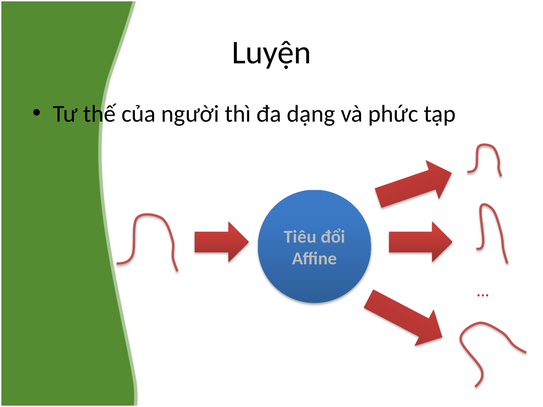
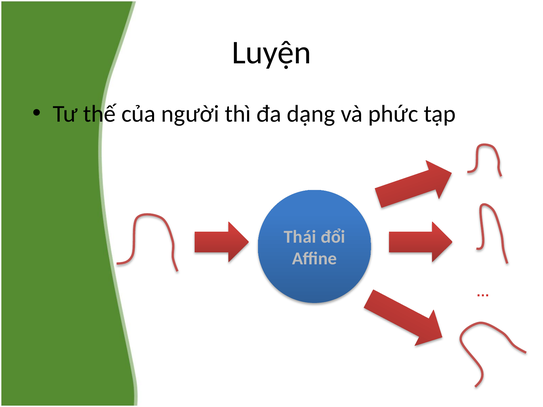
Tiêu: Tiêu -> Thái (300, 237)
